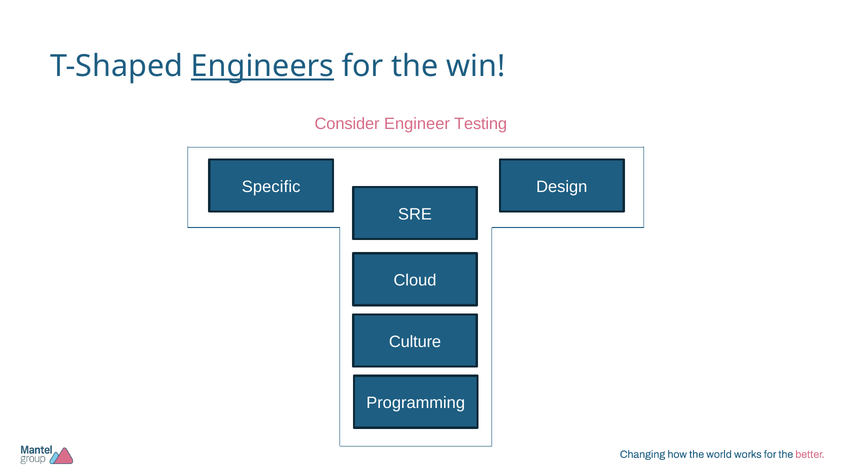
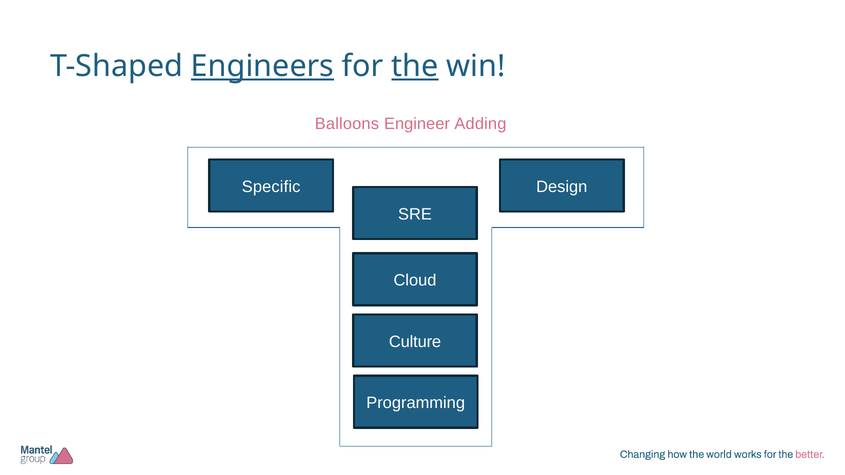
the underline: none -> present (415, 66)
Consider: Consider -> Balloons (347, 124)
Testing: Testing -> Adding (480, 124)
